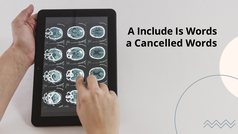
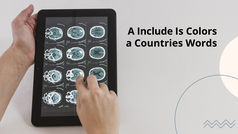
Is Words: Words -> Colors (201, 31)
Cancelled: Cancelled -> Countries (159, 43)
